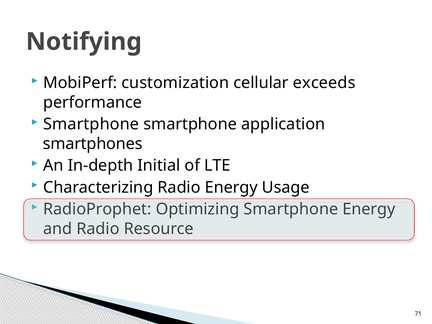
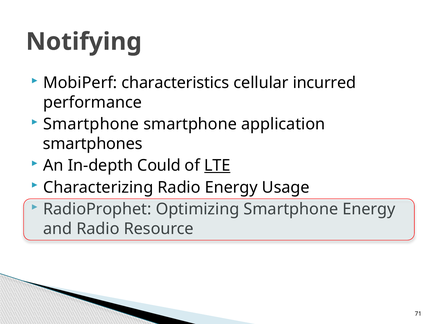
customization: customization -> characteristics (175, 83)
exceeds: exceeds -> incurred (324, 83)
Initial: Initial -> Could (159, 166)
LTE underline: none -> present (217, 166)
